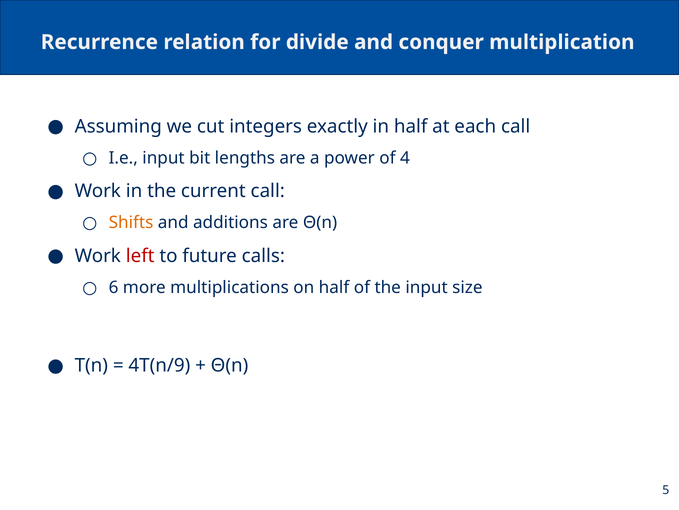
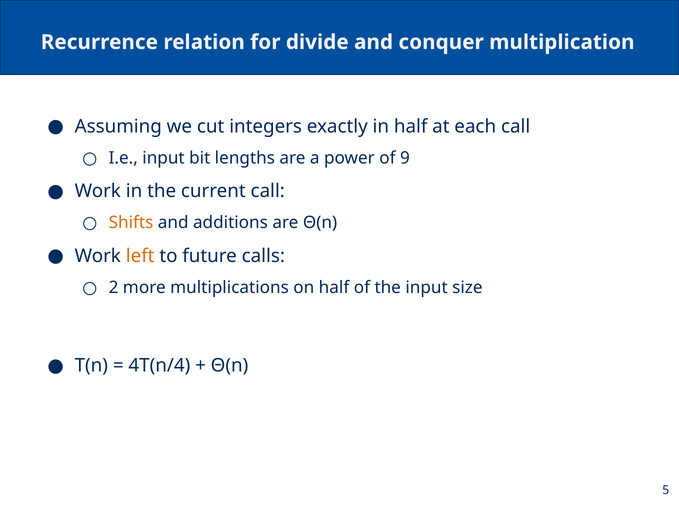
4: 4 -> 9 (405, 158)
left colour: red -> orange (140, 256)
6: 6 -> 2 (114, 287)
4T(n/9: 4T(n/9 -> 4T(n/4 (159, 365)
